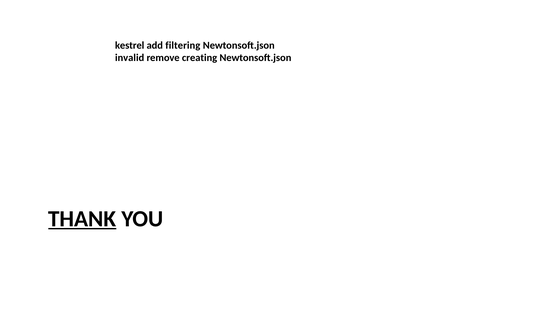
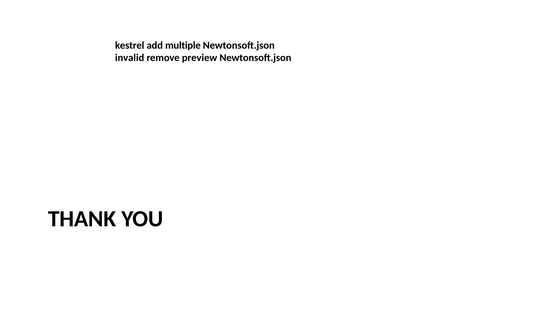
filtering: filtering -> multiple (183, 45)
creating: creating -> preview (200, 58)
THANK underline: present -> none (82, 219)
